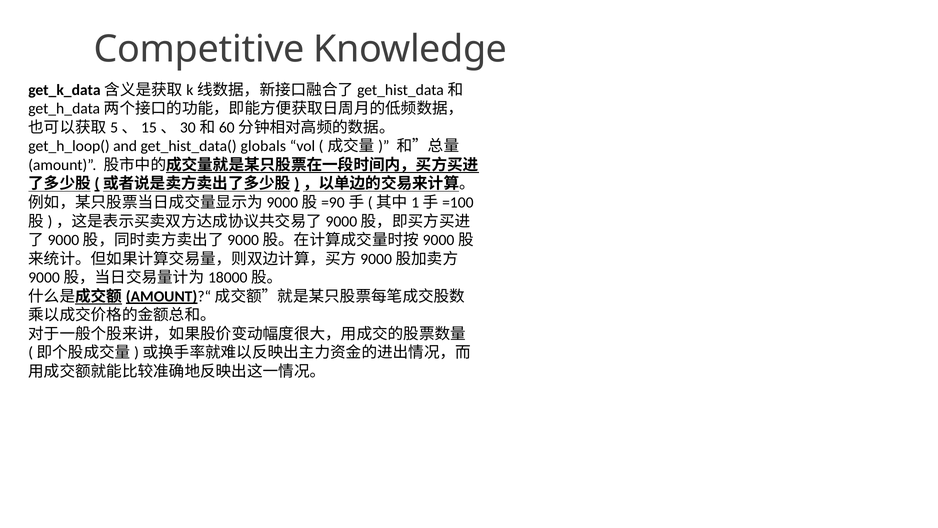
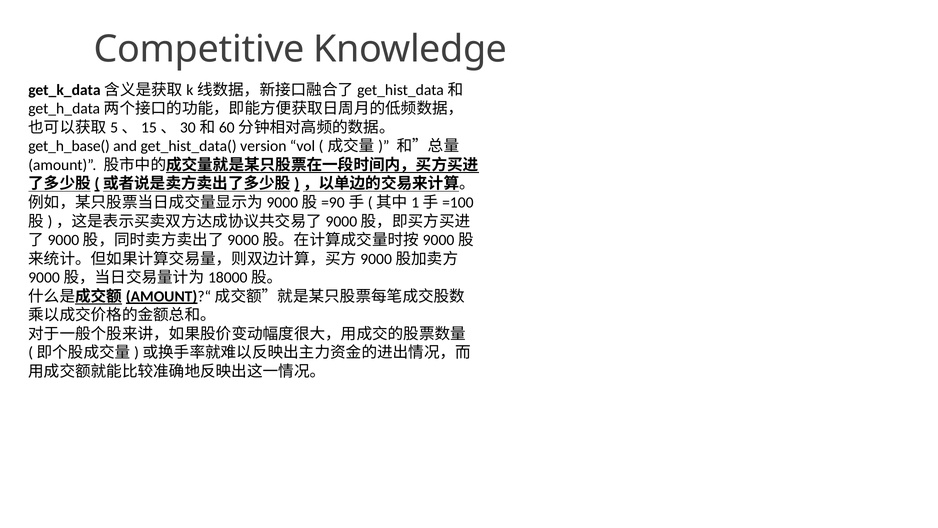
get_h_loop(: get_h_loop( -> get_h_base( (69, 146)
globals: globals -> version (263, 146)
